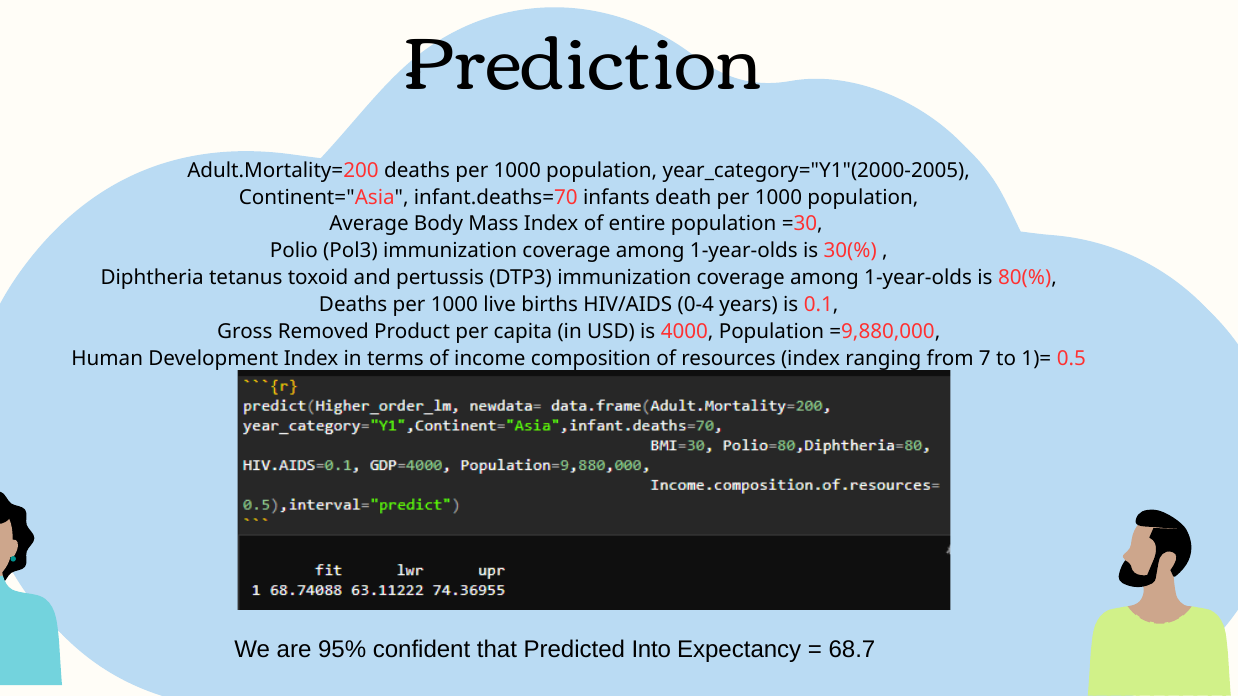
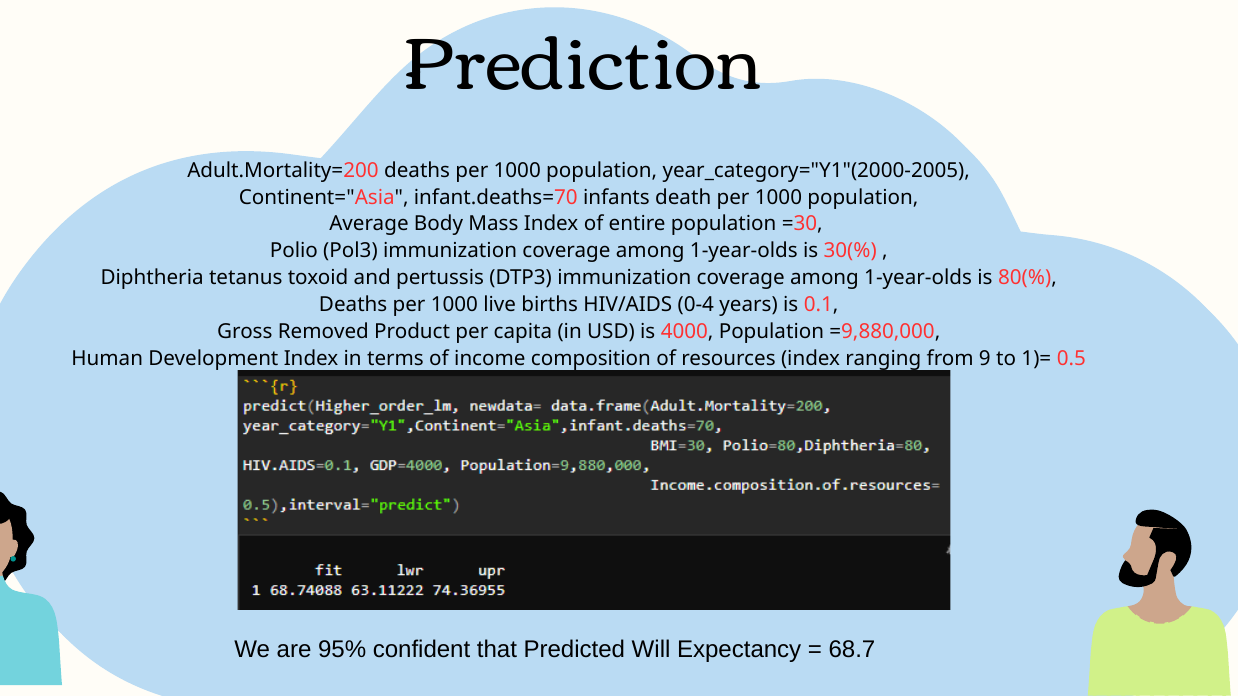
7: 7 -> 9 (985, 358)
Into: Into -> Will (651, 650)
